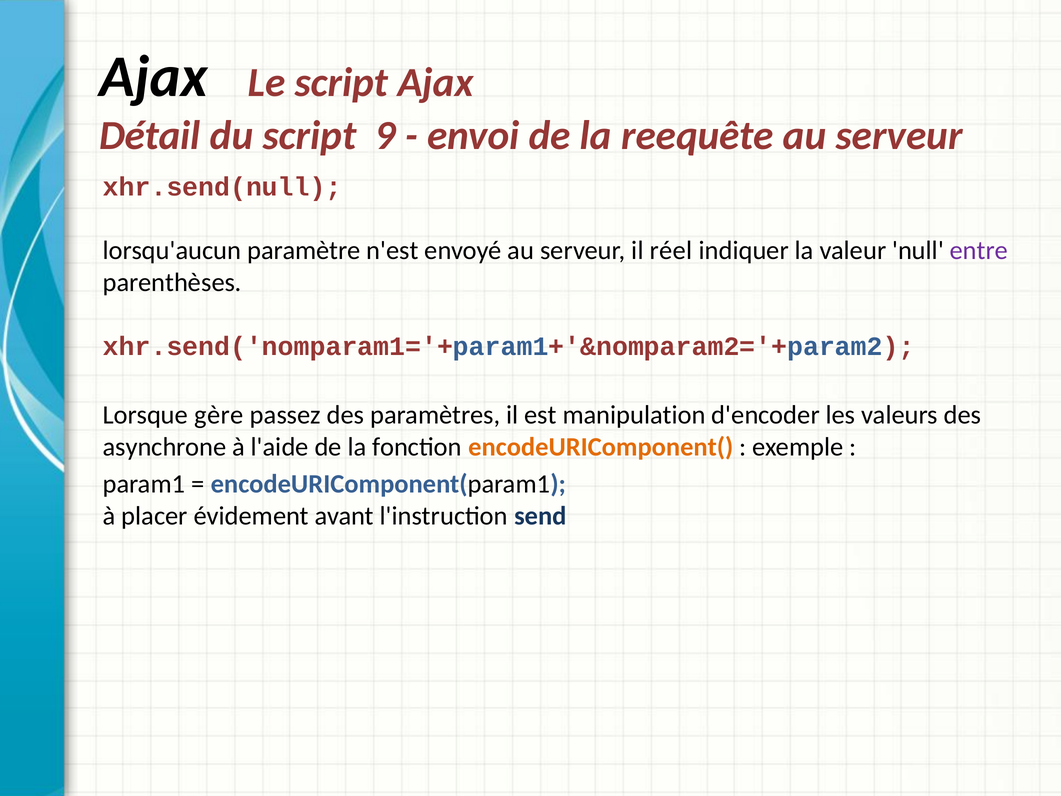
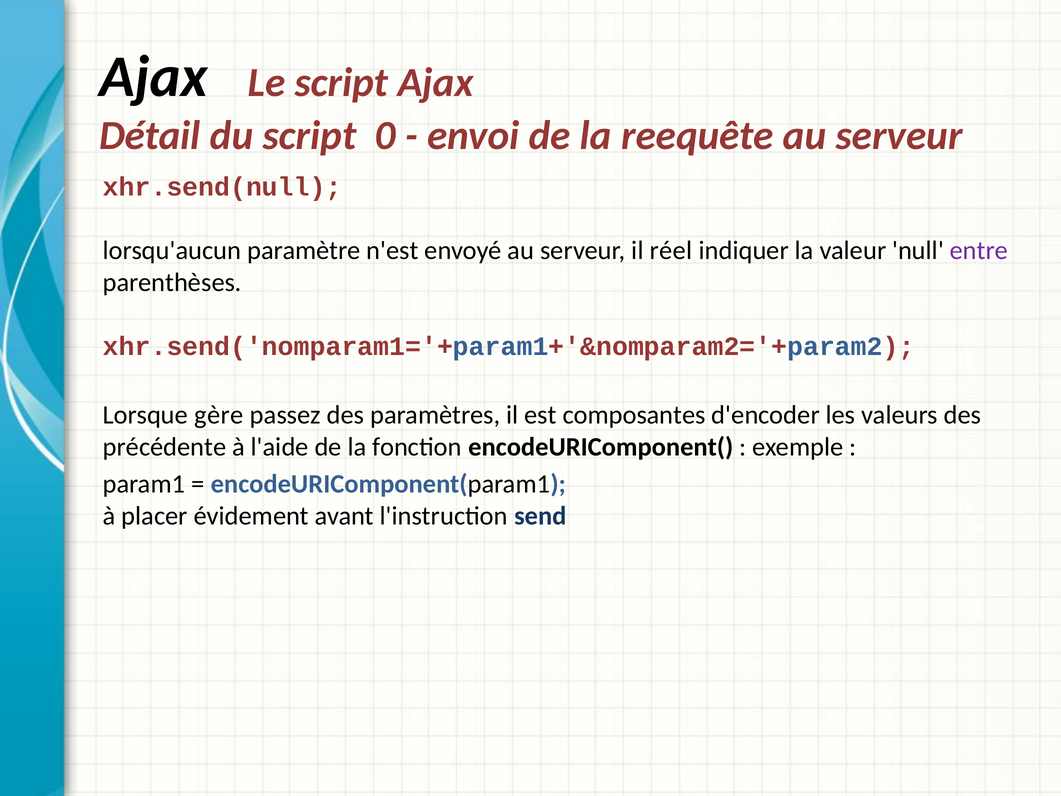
9: 9 -> 0 (385, 136)
manipulation: manipulation -> composantes (634, 415)
asynchrone: asynchrone -> précédente (165, 447)
encodeURIComponent( colour: orange -> black (601, 447)
